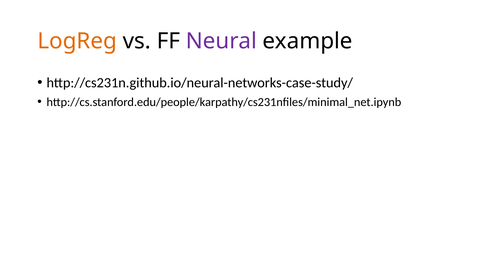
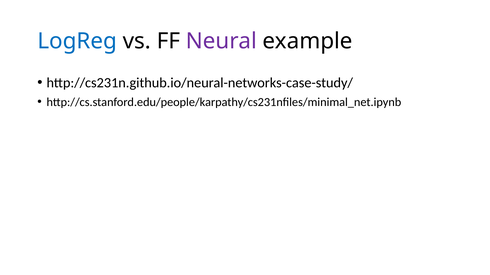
LogReg colour: orange -> blue (77, 41)
